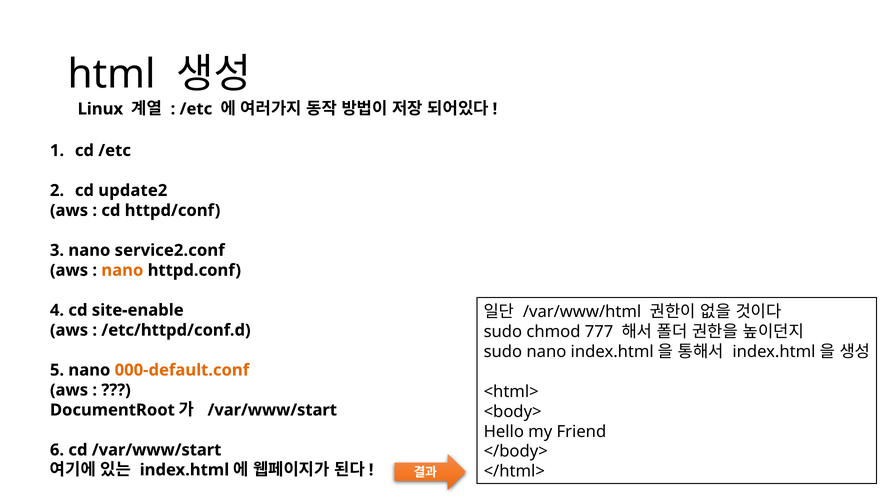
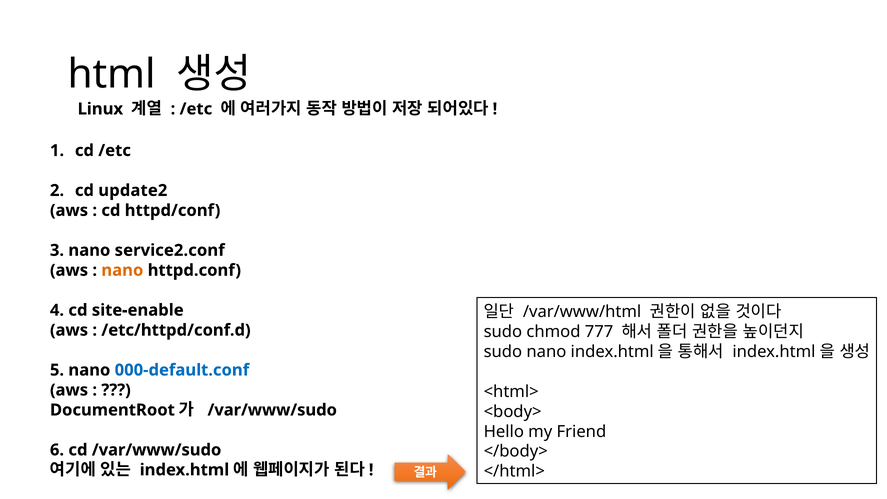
000-default.conf colour: orange -> blue (182, 370)
/var/www/start: /var/www/start -> /var/www/sudo (272, 410)
cd /var/www/start: /var/www/start -> /var/www/sudo (157, 450)
